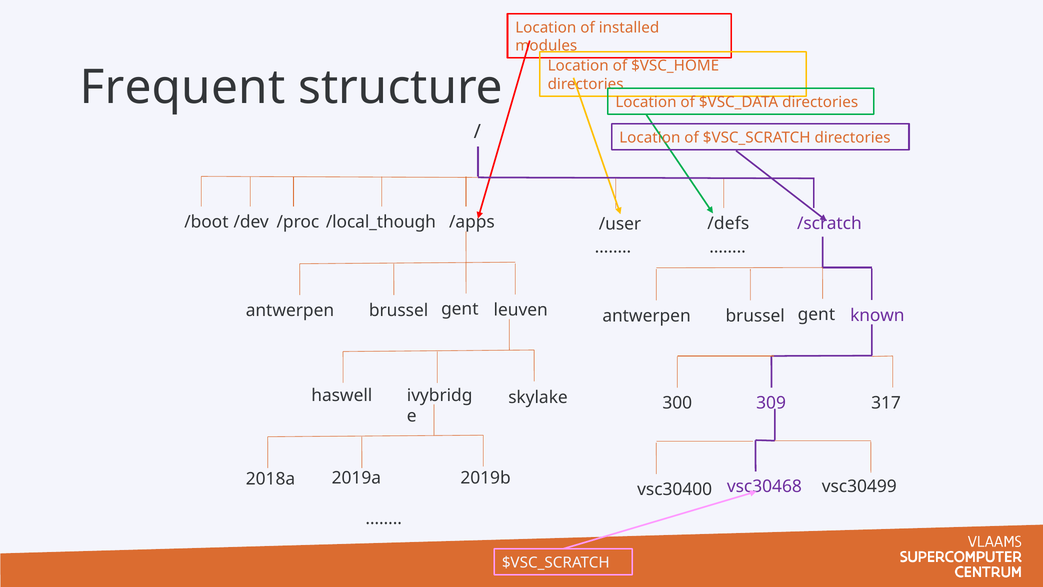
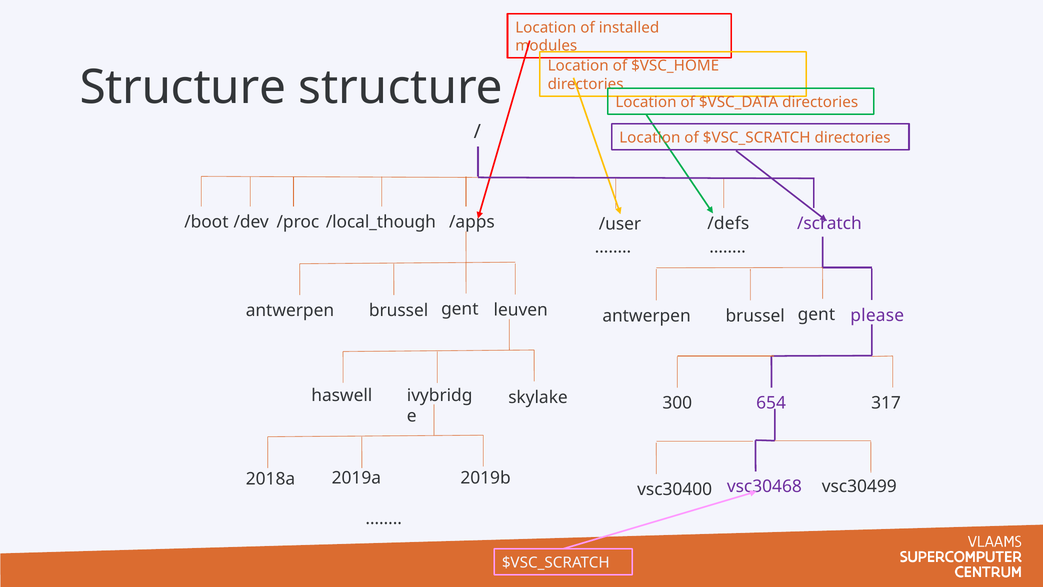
Frequent: Frequent -> Structure (183, 88)
known: known -> please (877, 315)
309: 309 -> 654 (771, 403)
